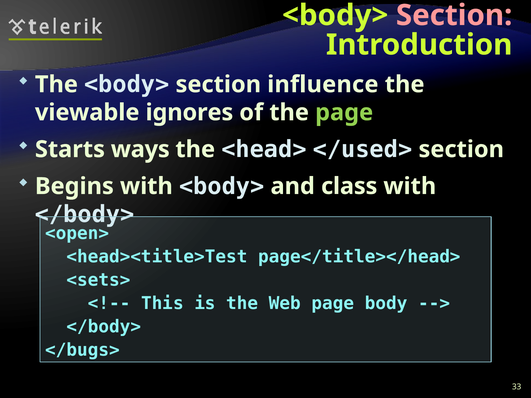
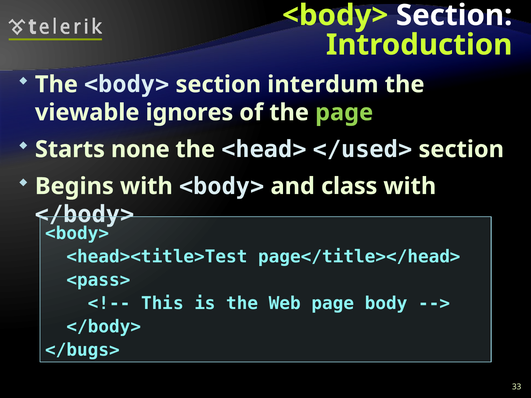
Section colour: pink -> white (454, 15)
influence: influence -> interdum (323, 85)
ways: ways -> none (140, 149)
<open>: <open> -> <body> (77, 233)
<sets>: <sets> -> <pass> (98, 280)
